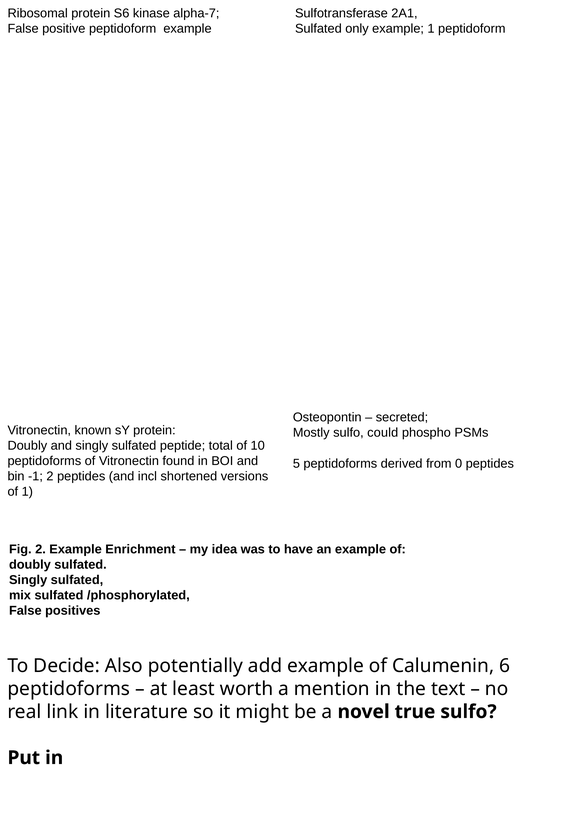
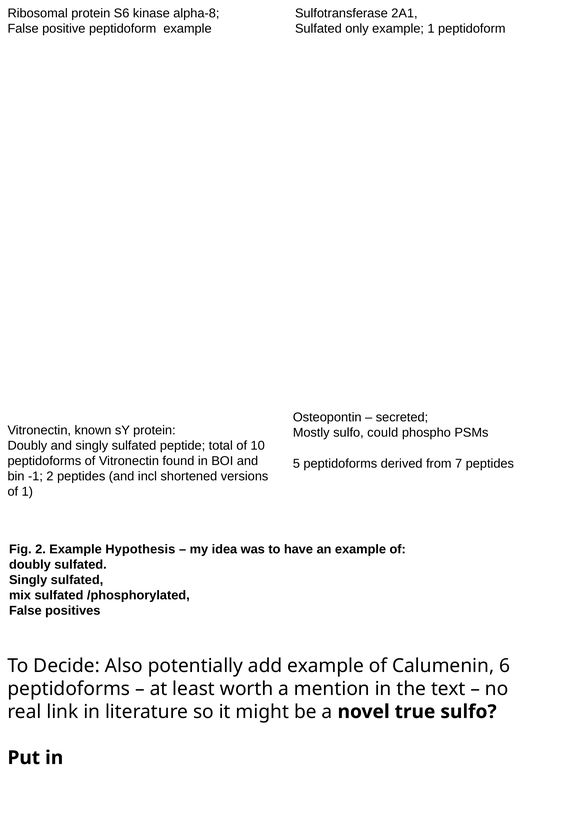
alpha-7: alpha-7 -> alpha-8 (196, 13)
0: 0 -> 7 (459, 463)
Enrichment: Enrichment -> Hypothesis (140, 549)
